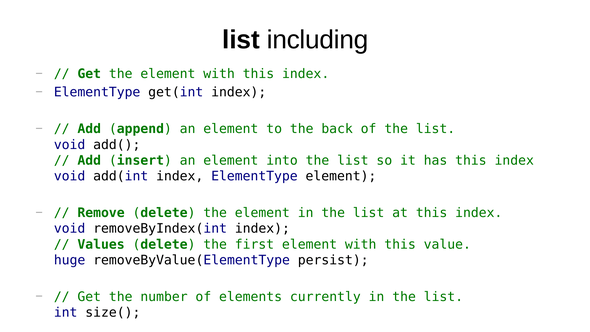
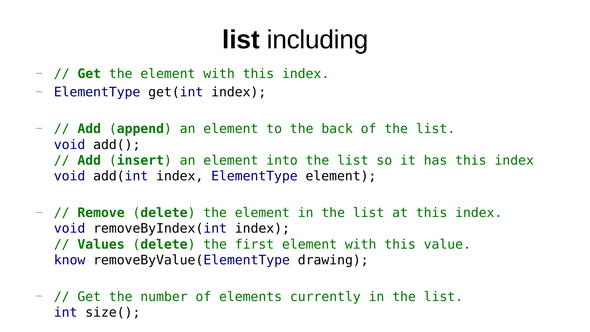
huge: huge -> know (70, 260)
persist: persist -> drawing (333, 260)
